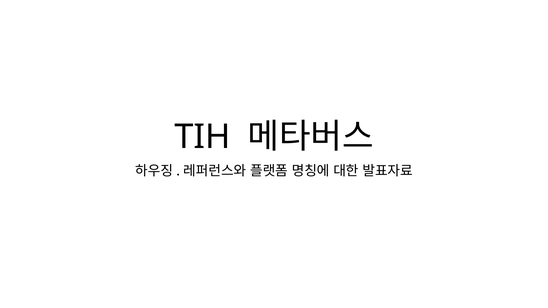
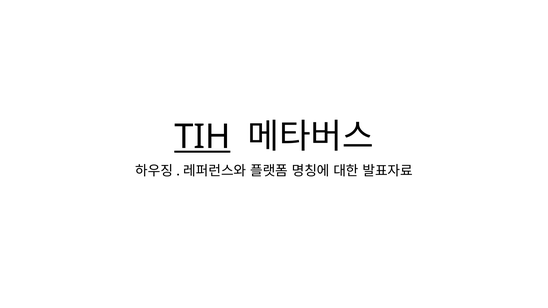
TIH underline: none -> present (202, 137)
